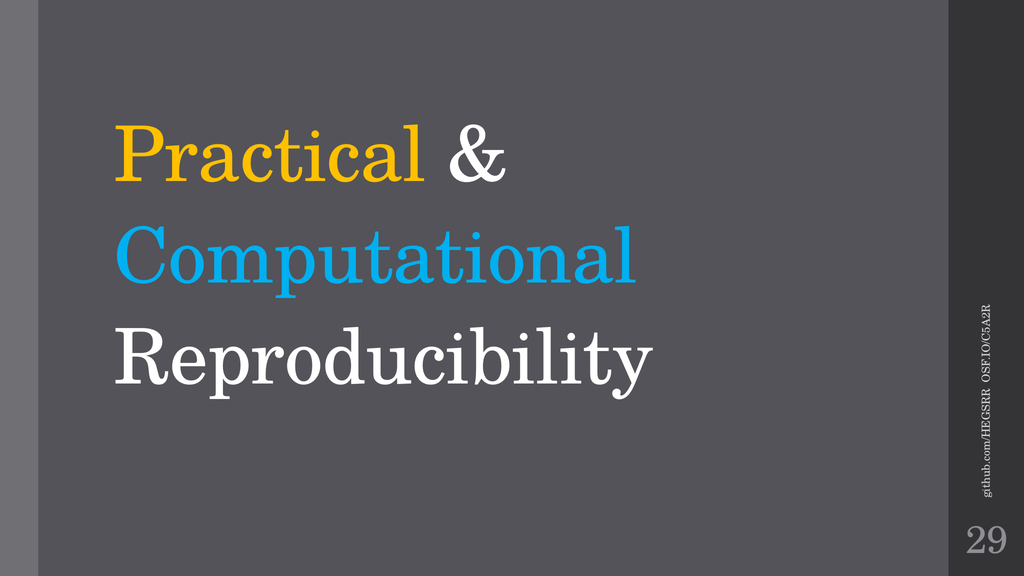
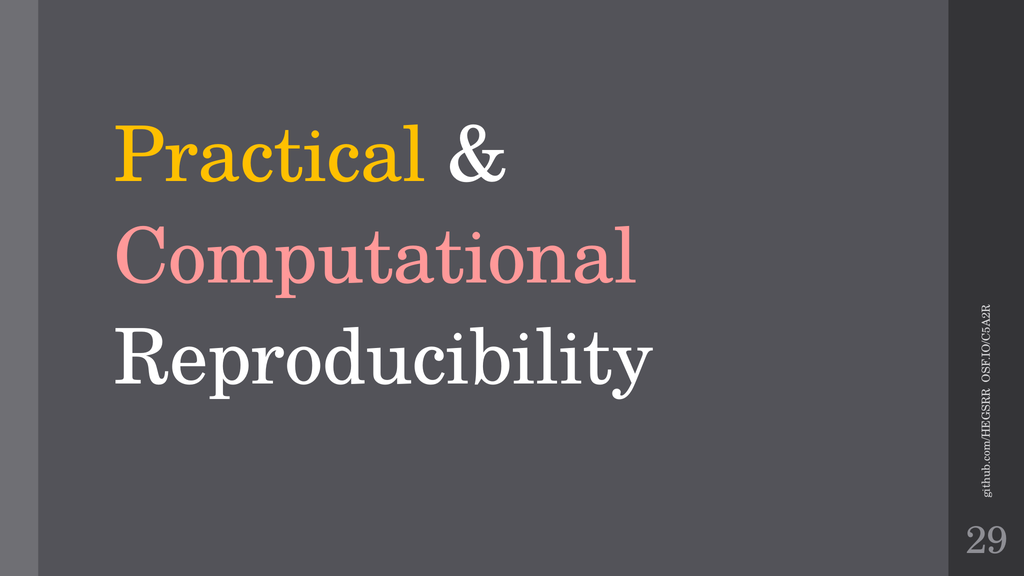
Computational colour: light blue -> pink (376, 257)
